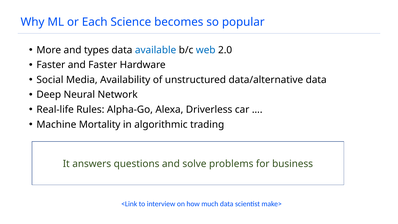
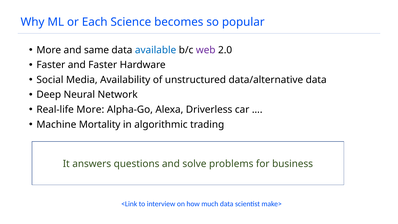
types: types -> same (97, 50)
web colour: blue -> purple (206, 50)
Real-life Rules: Rules -> More (90, 110)
